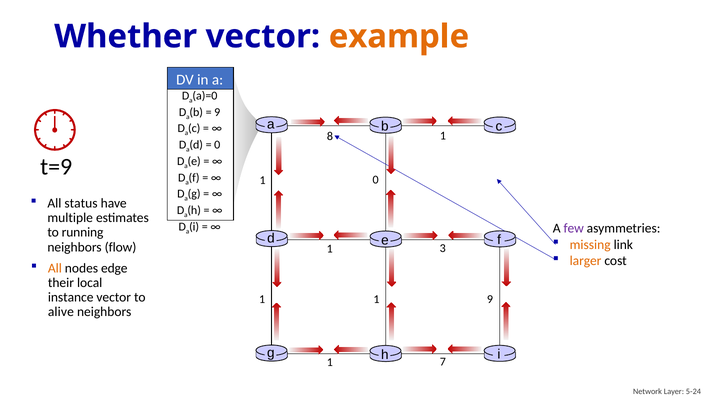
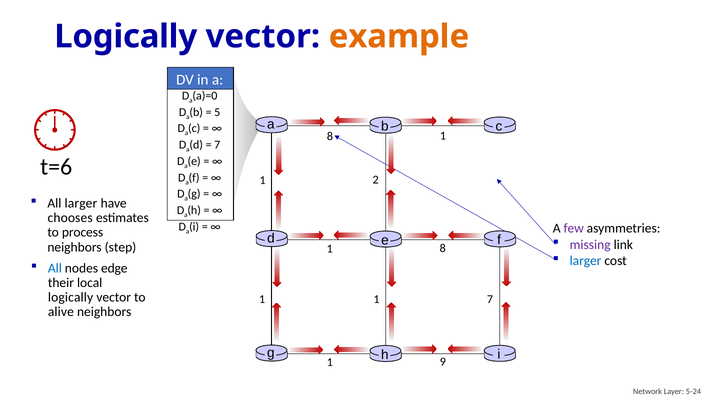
Whether: Whether -> Logically (126, 36)
9: 9 -> 5 (217, 112)
0: 0 -> 7 (217, 145)
t=9: t=9 -> t=6 (56, 167)
1 0: 0 -> 2 (376, 180)
All status: status -> larger (81, 203)
multiple: multiple -> chooses (70, 218)
running: running -> process (83, 232)
missing colour: orange -> purple (590, 245)
flow: flow -> step (120, 247)
1 3: 3 -> 8 (443, 248)
larger colour: orange -> blue (586, 261)
All colour: orange -> blue (55, 268)
instance: instance -> logically (71, 297)
1 9: 9 -> 7 (490, 299)
7: 7 -> 9 (443, 362)
